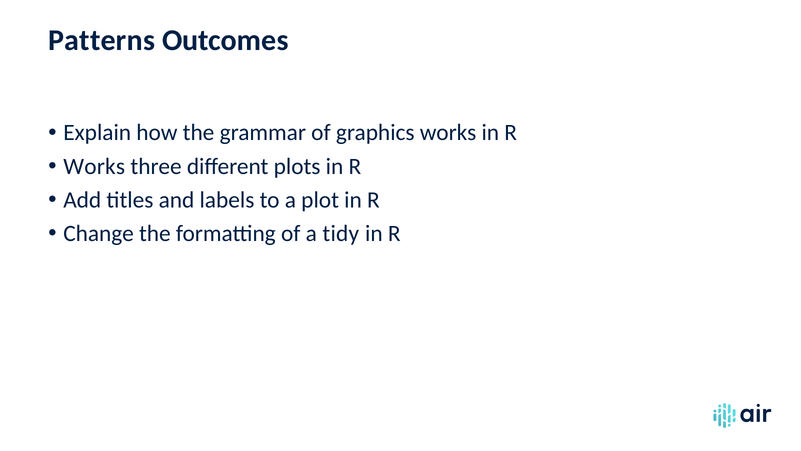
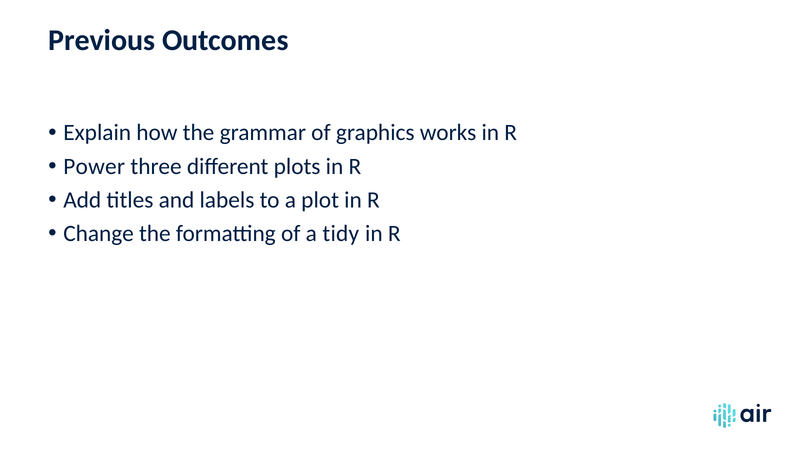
Patterns: Patterns -> Previous (102, 40)
Works: Works -> Power (94, 166)
